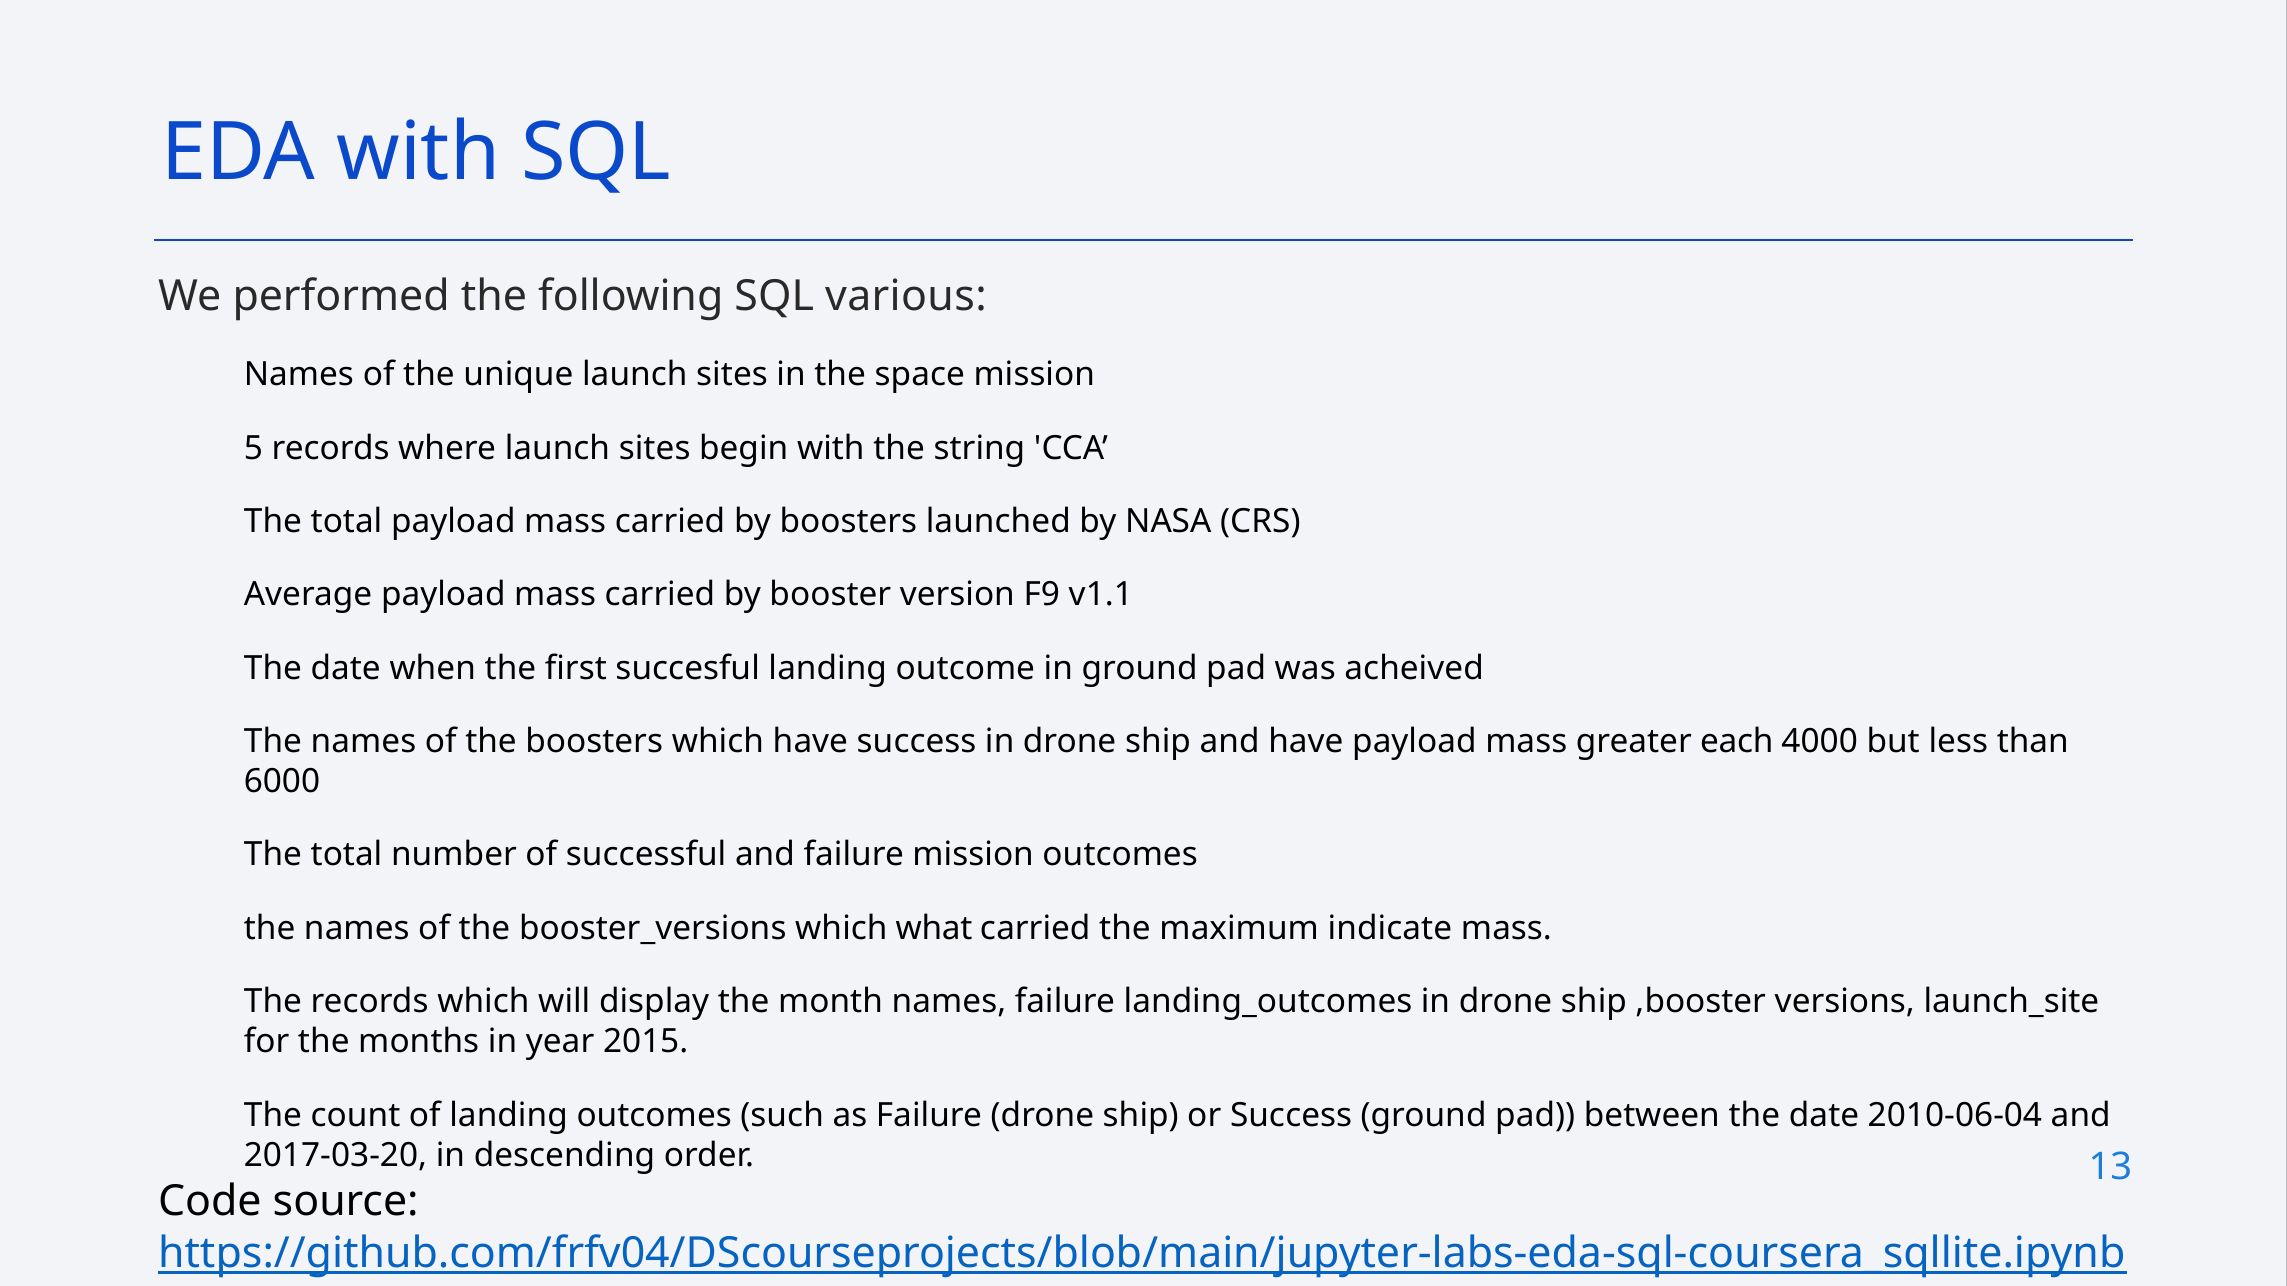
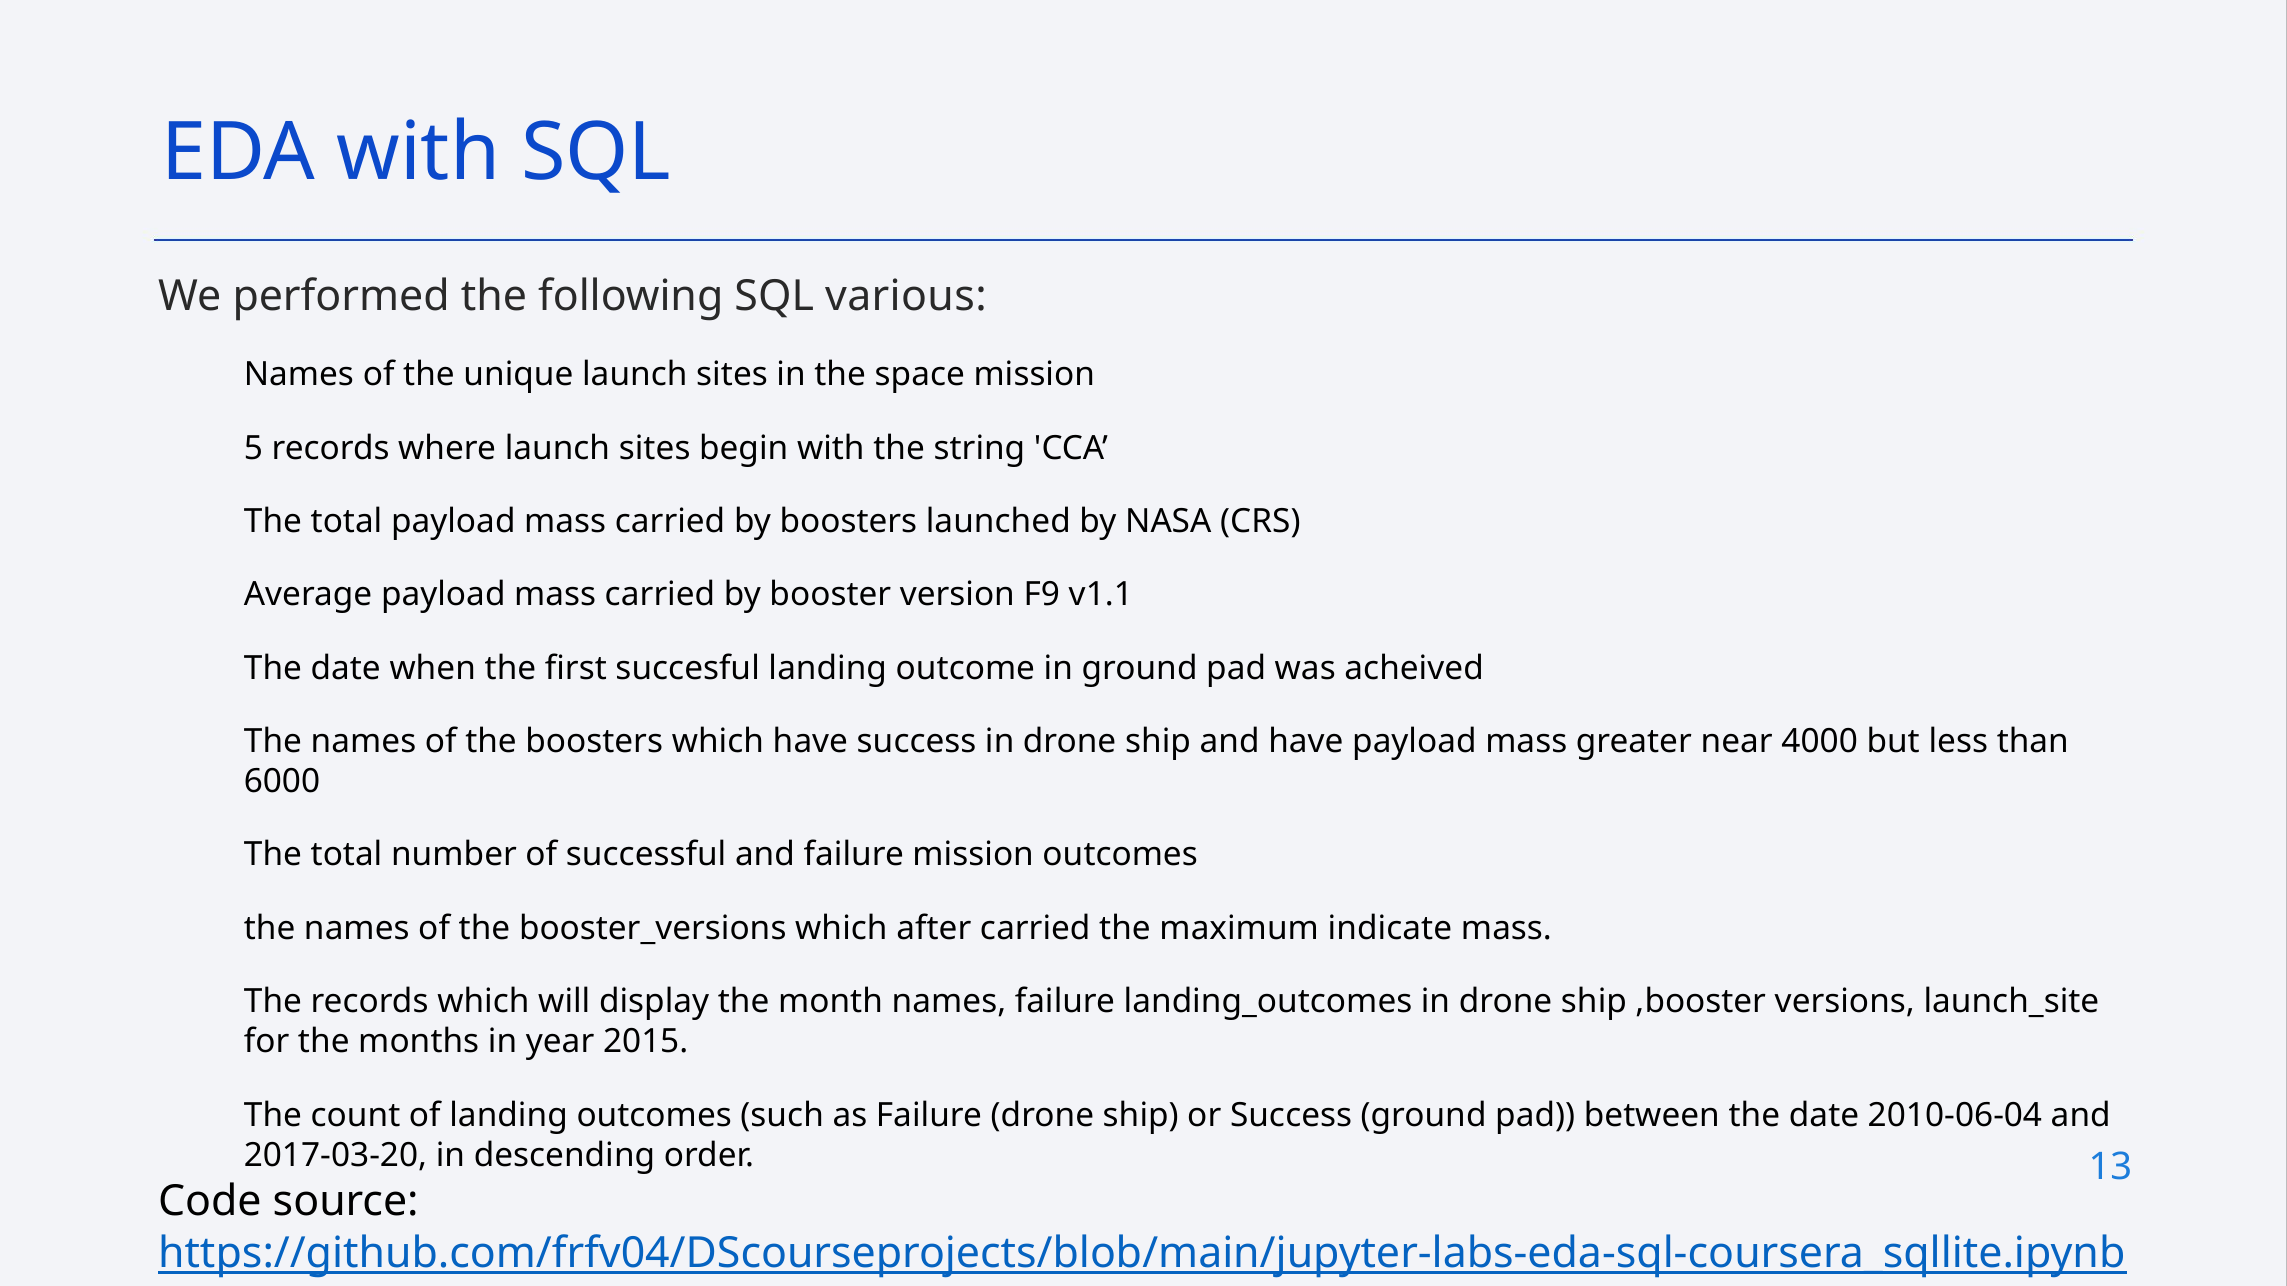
each: each -> near (1737, 742)
what: what -> after (934, 929)
